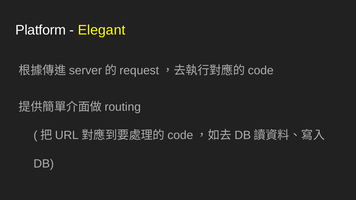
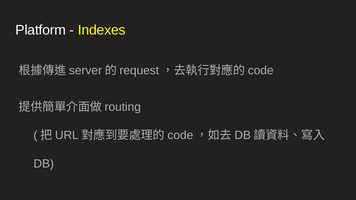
Elegant: Elegant -> Indexes (102, 30)
